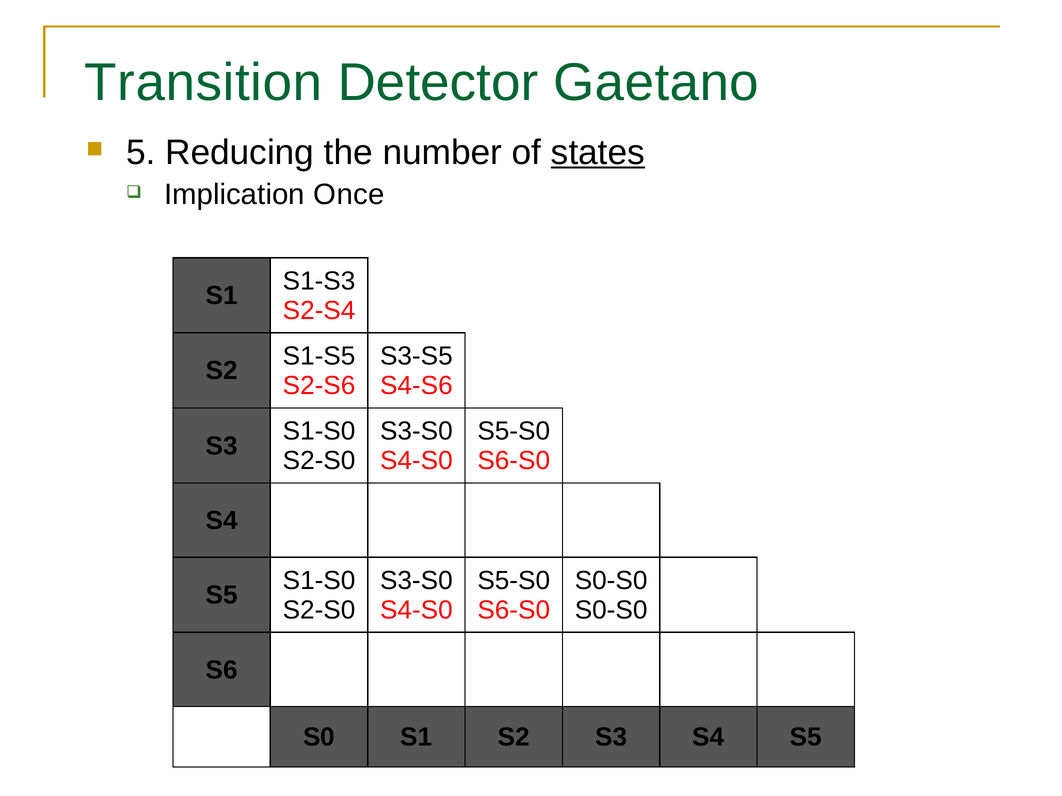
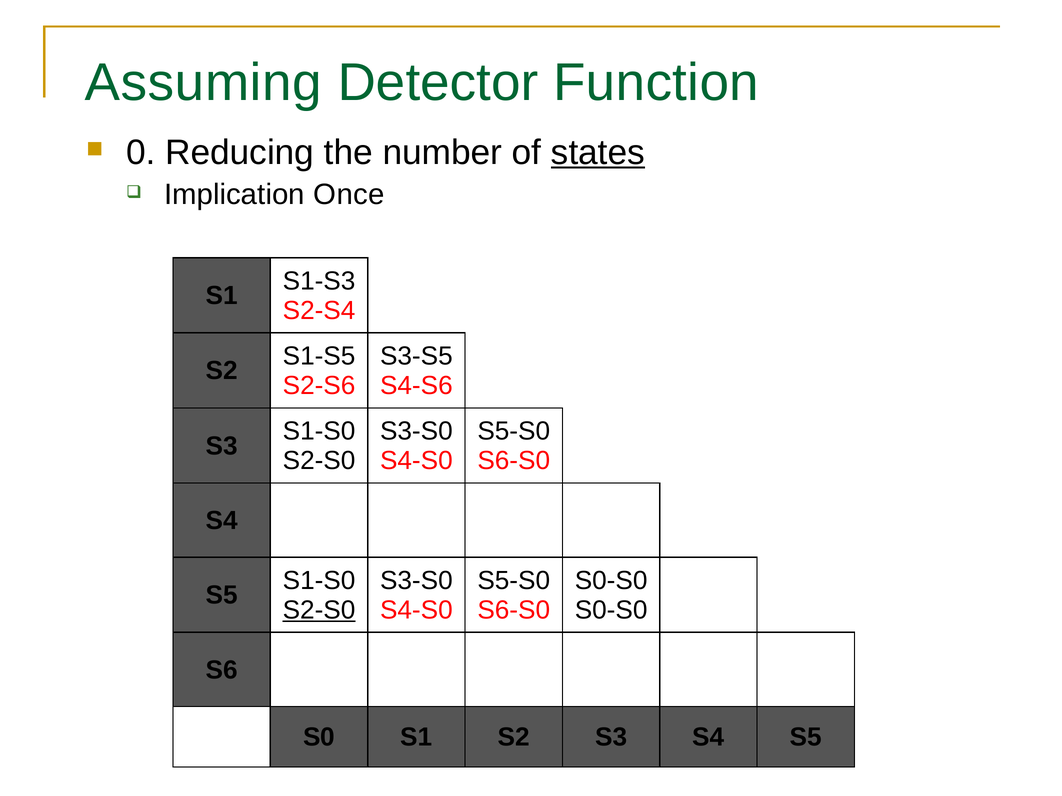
Transition: Transition -> Assuming (203, 83)
Gaetano: Gaetano -> Function (656, 83)
5: 5 -> 0 (141, 152)
S2-S0 underline: none -> present (319, 610)
